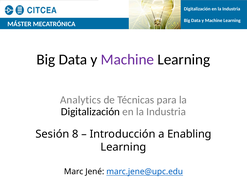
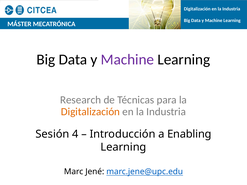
Analytics: Analytics -> Research (81, 100)
Digitalización colour: black -> orange (90, 112)
8: 8 -> 4 (75, 134)
